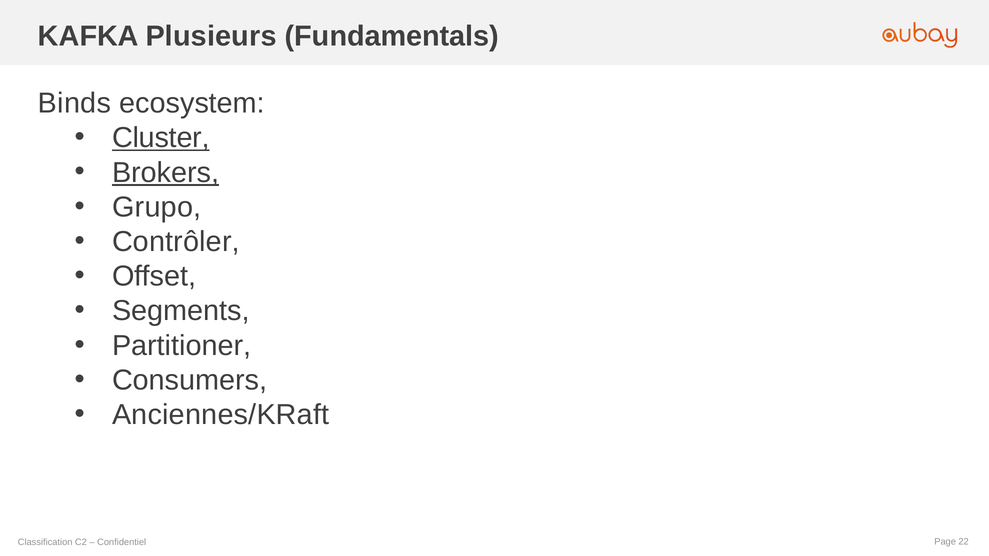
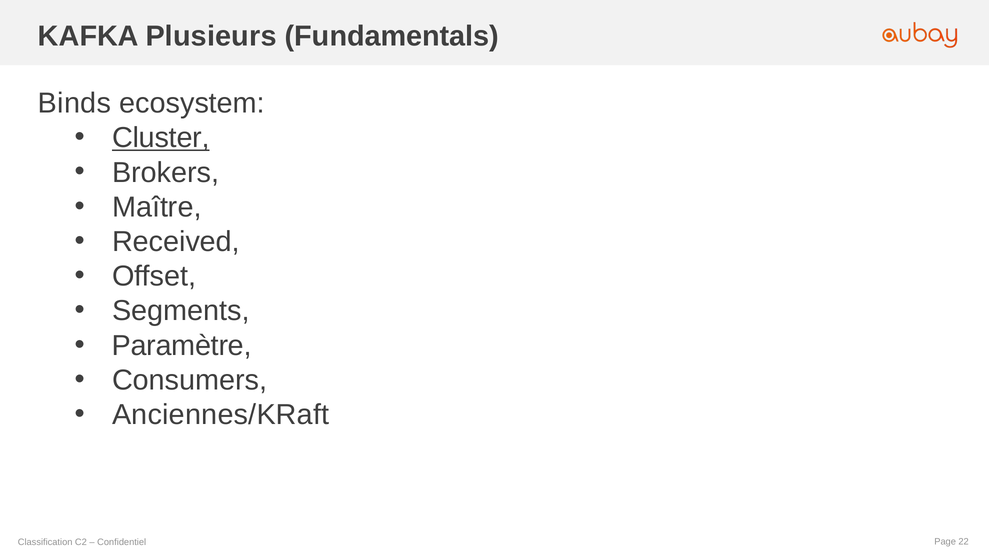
Brokers underline: present -> none (166, 173)
Grupo: Grupo -> Maître (157, 207)
Contrôler: Contrôler -> Received (176, 242)
Partitioner: Partitioner -> Paramètre (182, 346)
